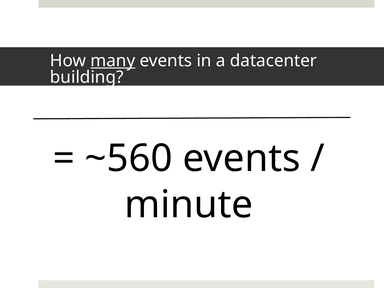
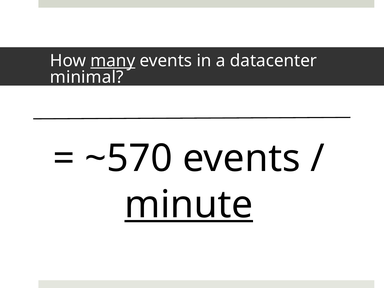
building: building -> minimal (87, 77)
~560: ~560 -> ~570 (129, 159)
minute underline: none -> present (189, 205)
